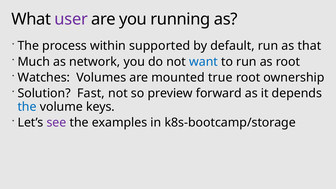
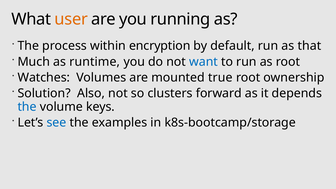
user colour: purple -> orange (71, 19)
supported: supported -> encryption (160, 46)
network: network -> runtime (95, 62)
Fast: Fast -> Also (91, 93)
preview: preview -> clusters (170, 93)
see colour: purple -> blue (56, 123)
